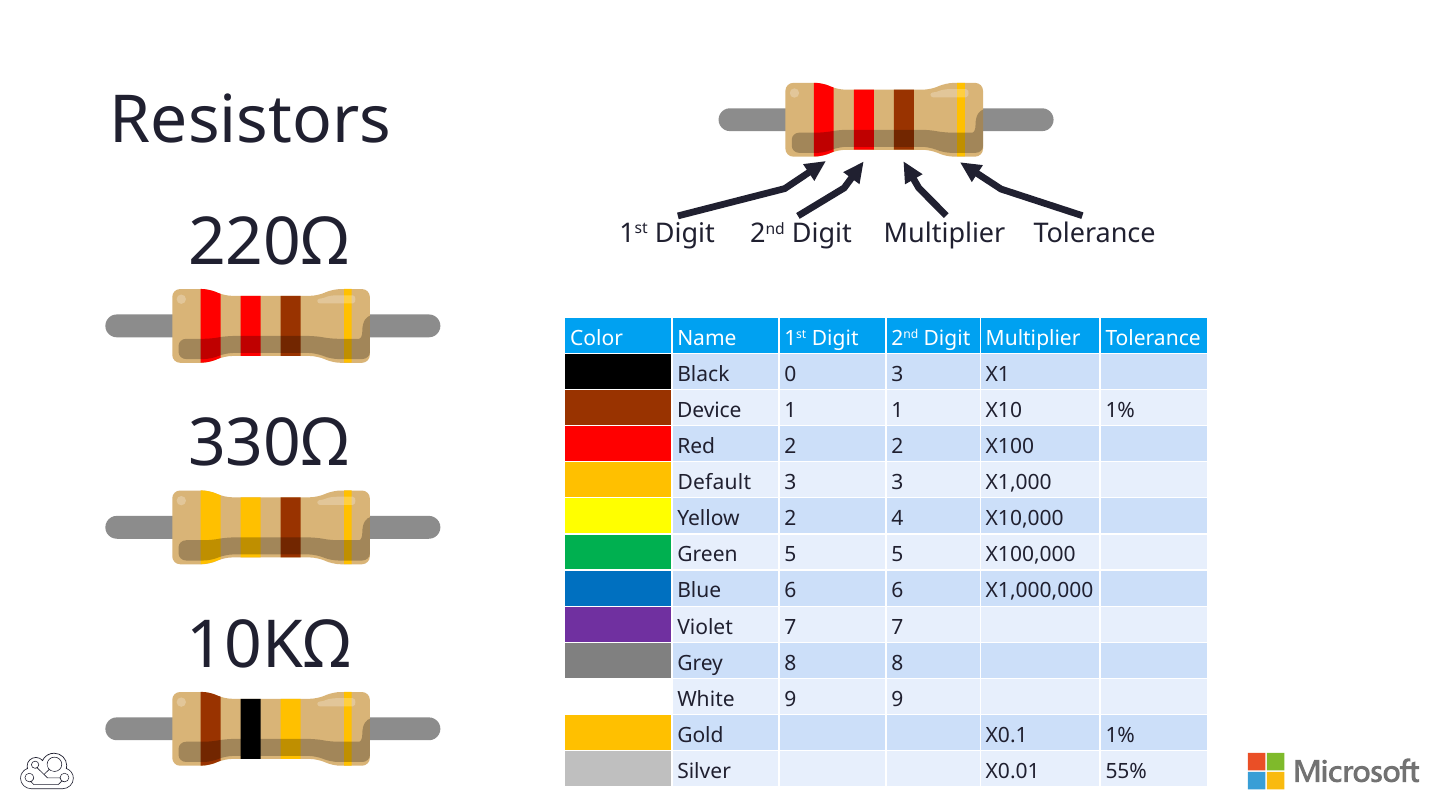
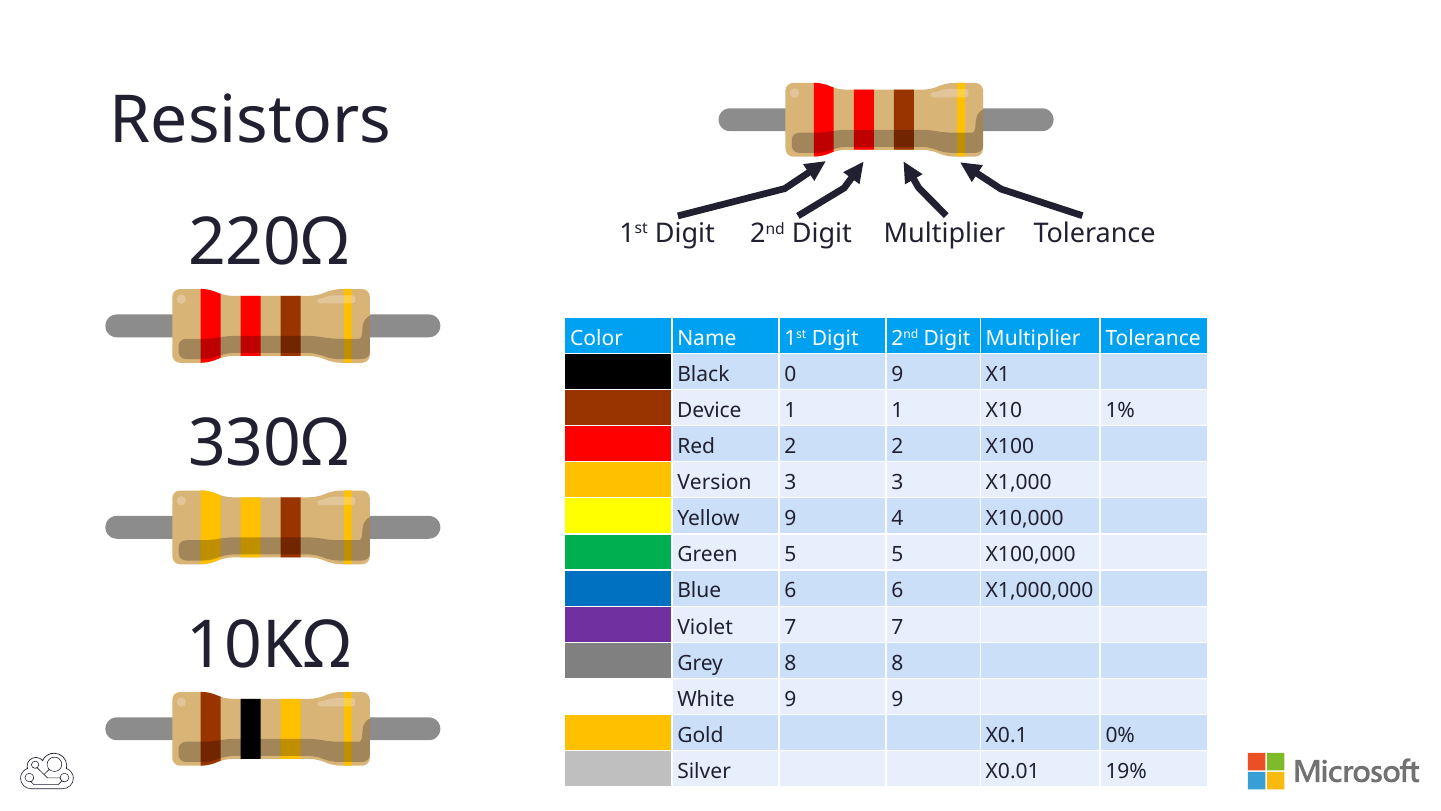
0 3: 3 -> 9 (897, 374)
Default: Default -> Version (714, 482)
Yellow 2: 2 -> 9 (790, 518)
X0.1 1%: 1% -> 0% (1120, 735)
55%: 55% -> 19% (1126, 771)
